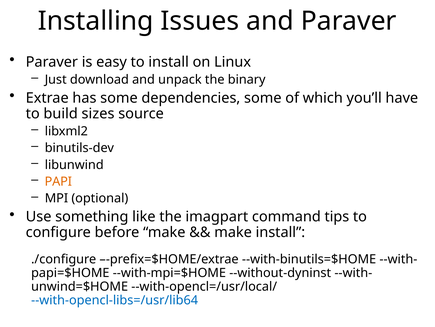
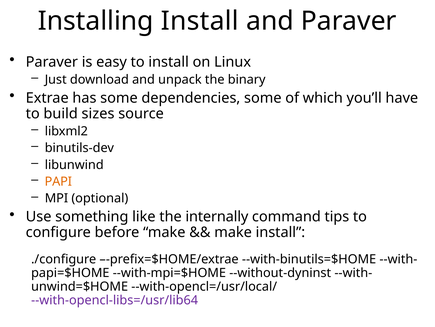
Installing Issues: Issues -> Install (200, 21)
imagpart: imagpart -> internally (217, 216)
--with-opencl-libs=/usr/lib64 colour: blue -> purple (115, 300)
